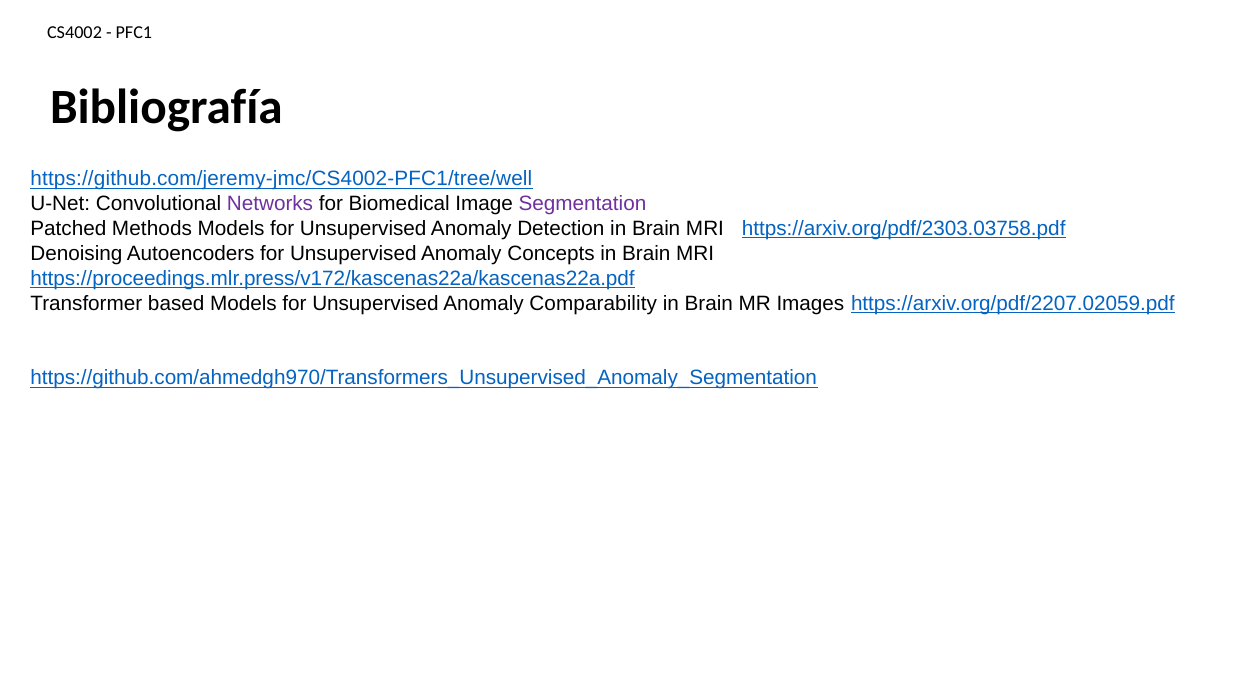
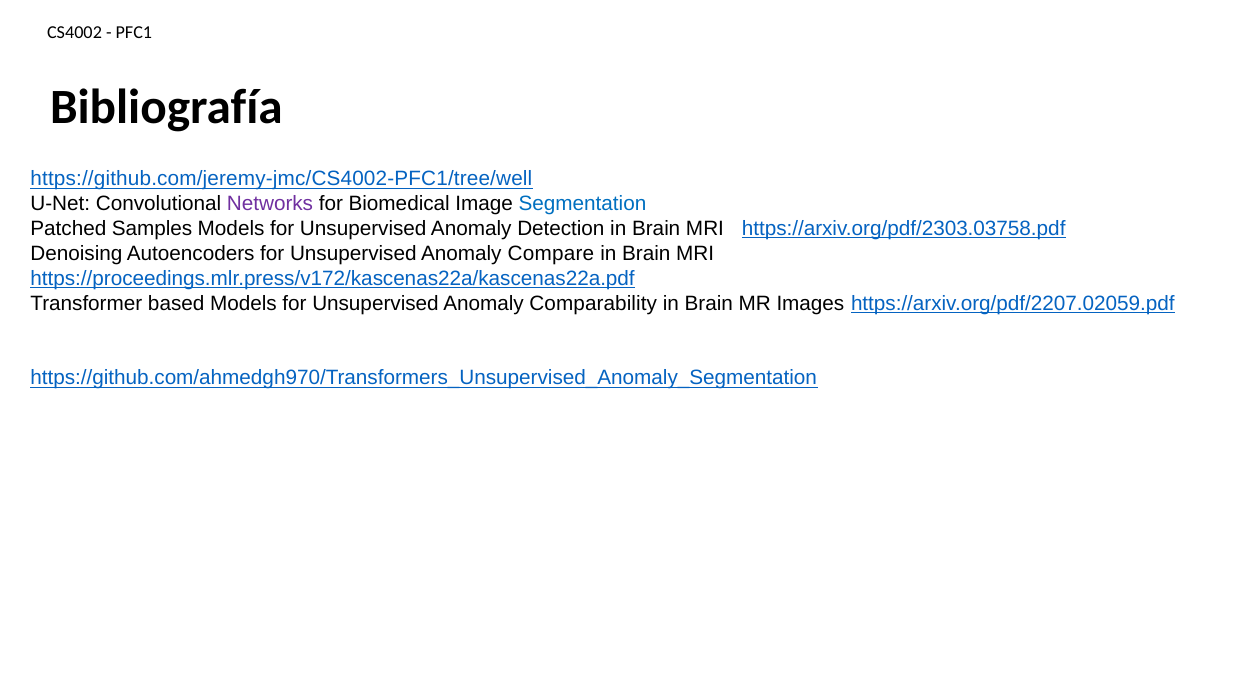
Segmentation colour: purple -> blue (582, 204)
Methods: Methods -> Samples (152, 229)
Concepts: Concepts -> Compare (551, 254)
